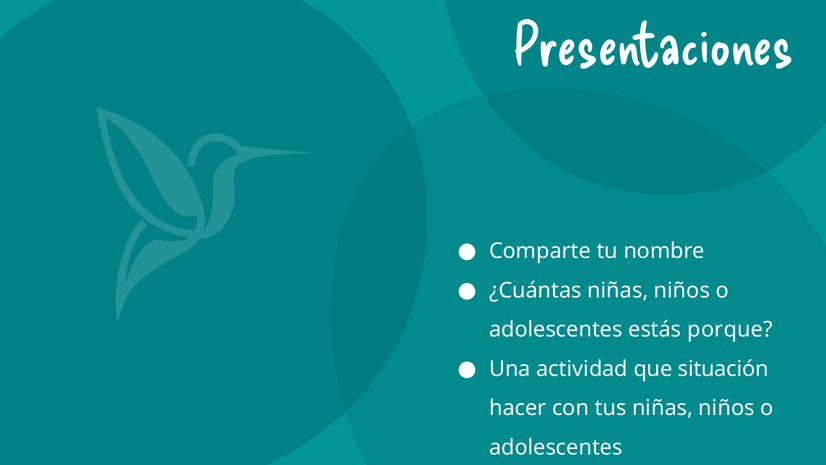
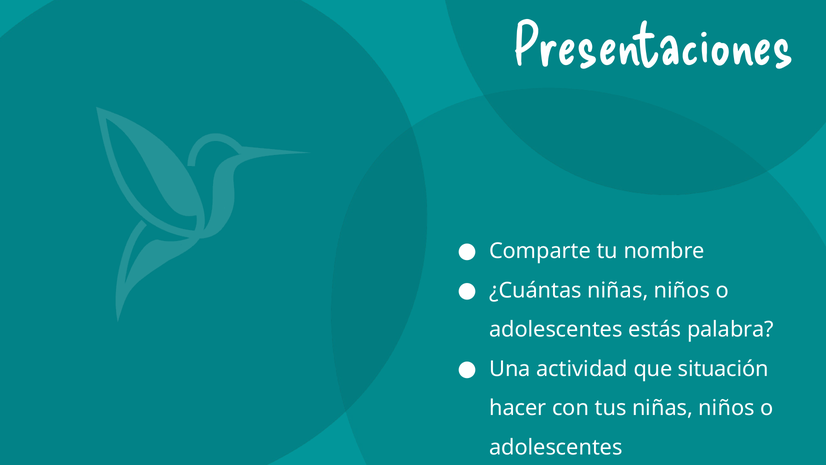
porque: porque -> palabra (730, 329)
